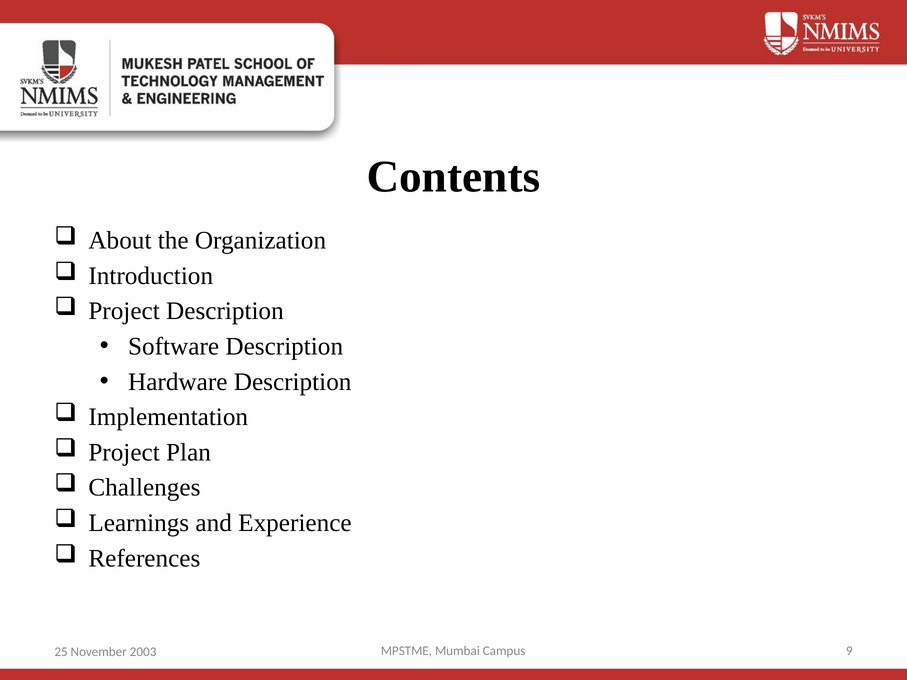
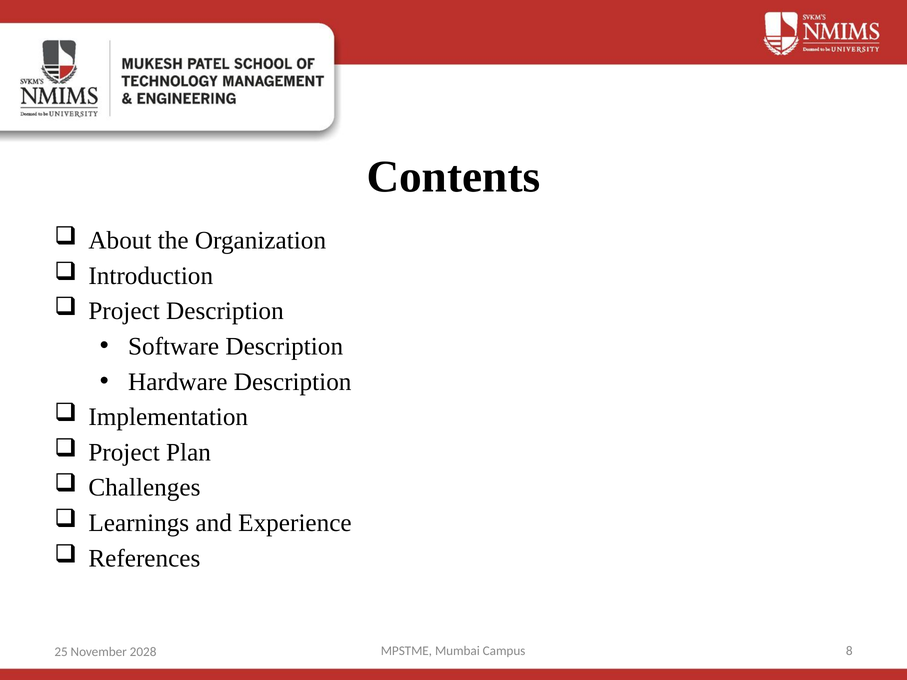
2003: 2003 -> 2028 (143, 652)
9: 9 -> 8 (849, 651)
